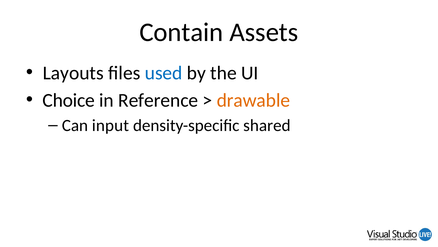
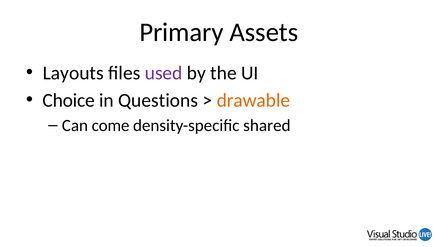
Contain: Contain -> Primary (181, 32)
used colour: blue -> purple (164, 73)
Reference: Reference -> Questions (158, 100)
input: input -> come (111, 125)
